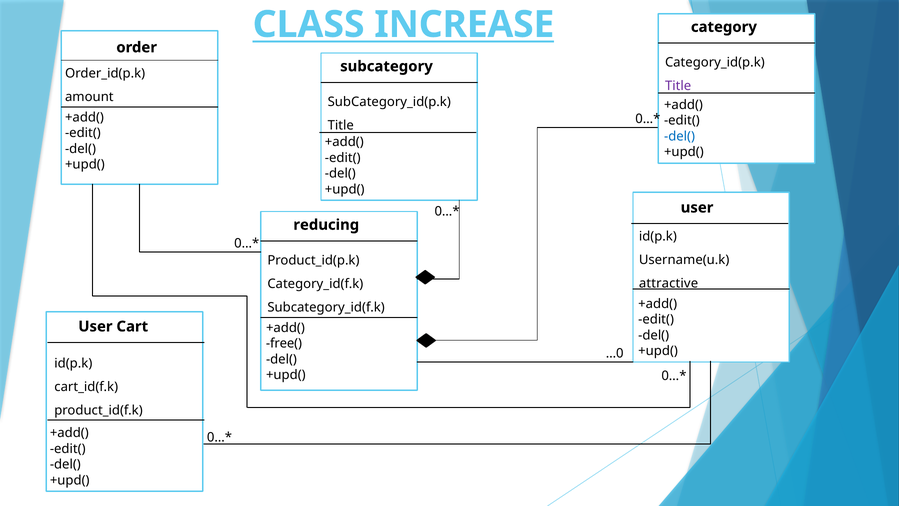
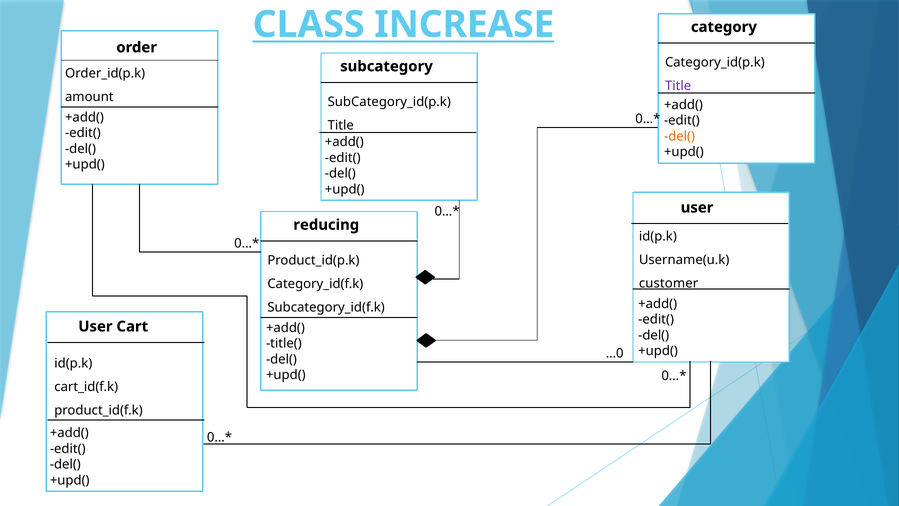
del( colour: blue -> orange (680, 136)
attractive: attractive -> customer (669, 283)
free(: free( -> title( (284, 343)
